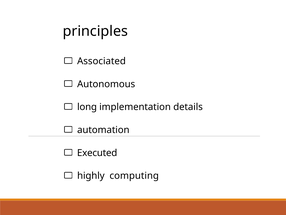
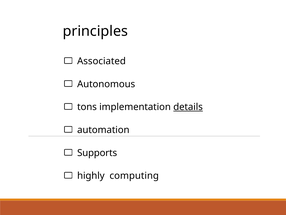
long: long -> tons (87, 107)
details underline: none -> present (188, 107)
Executed: Executed -> Supports (97, 152)
